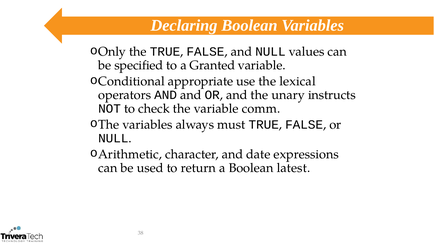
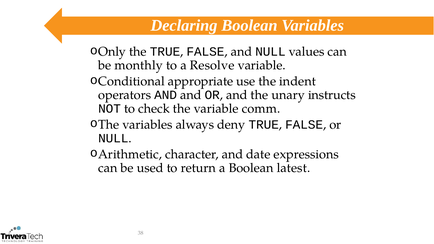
specified: specified -> monthly (139, 65)
Granted: Granted -> Resolve (212, 65)
lexical: lexical -> indent (298, 81)
must: must -> deny (231, 125)
